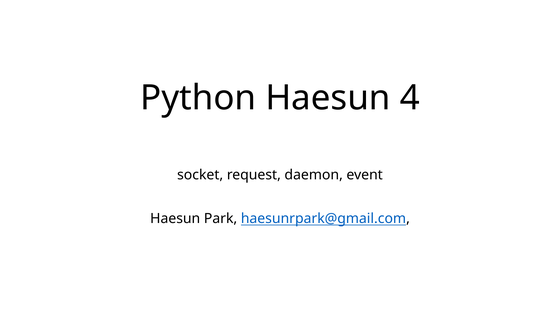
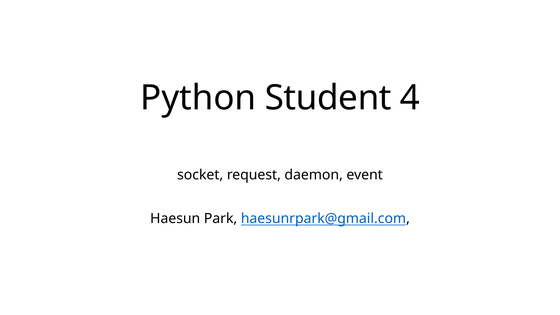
Python Haesun: Haesun -> Student (328, 98)
